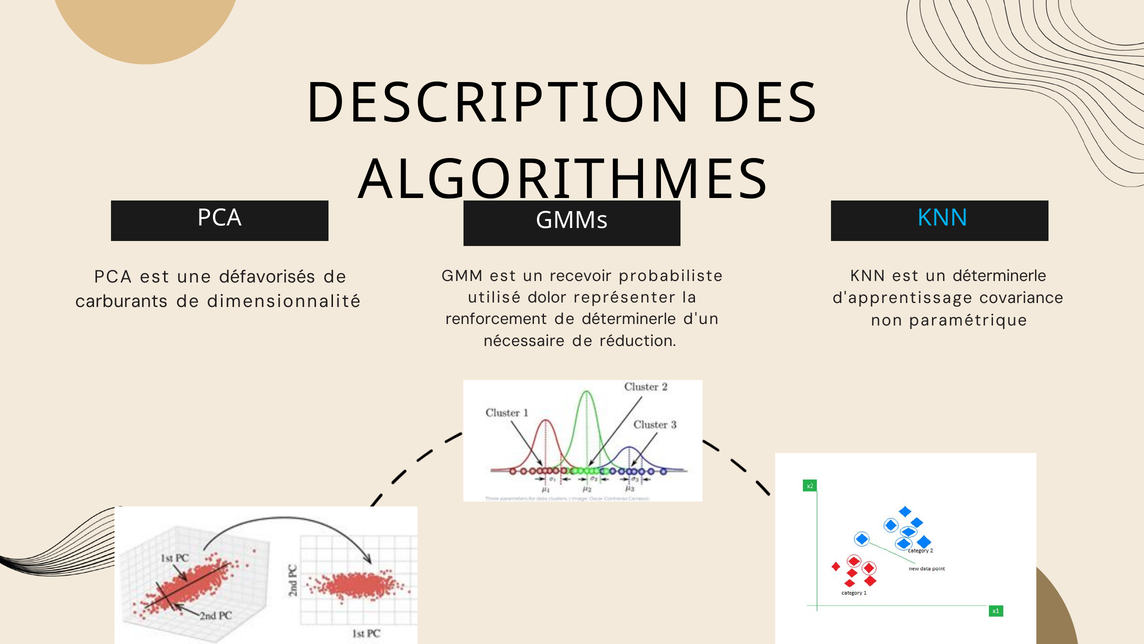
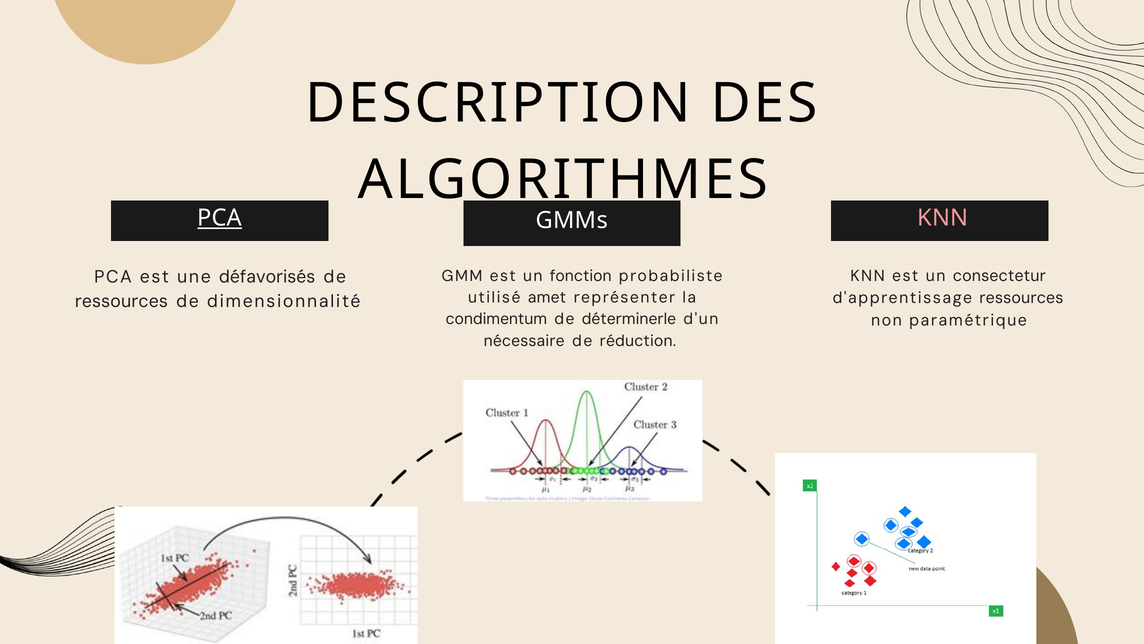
PCA underline: none -> present (220, 218)
KNN colour: light blue -> pink (943, 218)
recevoir: recevoir -> fonction (581, 276)
un déterminerle: déterminerle -> consectetur (999, 276)
dolor: dolor -> amet (547, 297)
d'apprentissage covariance: covariance -> ressources (1021, 298)
carburants: carburants -> ressources (121, 301)
renforcement: renforcement -> condimentum (496, 319)
